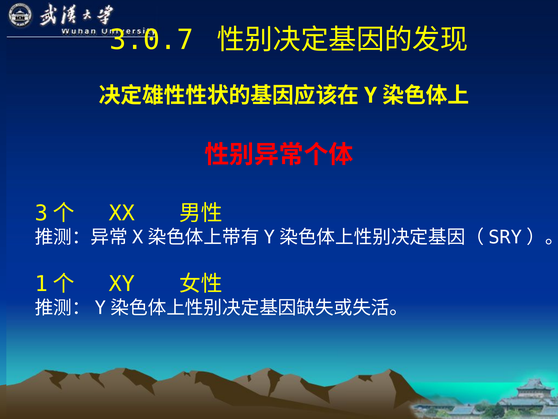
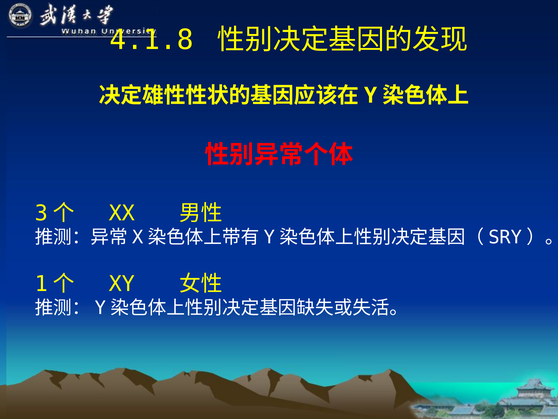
3.0.7: 3.0.7 -> 4.1.8 (152, 40)
